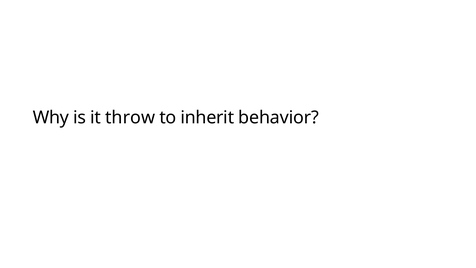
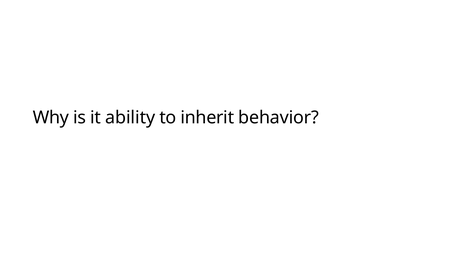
throw: throw -> ability (130, 117)
